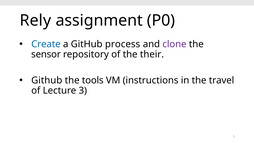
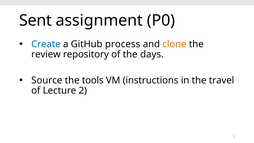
Rely: Rely -> Sent (36, 20)
clone colour: purple -> orange (174, 44)
sensor: sensor -> review (46, 54)
their: their -> days (152, 54)
Github: Github -> Source (47, 80)
Lecture 3: 3 -> 2 (83, 91)
